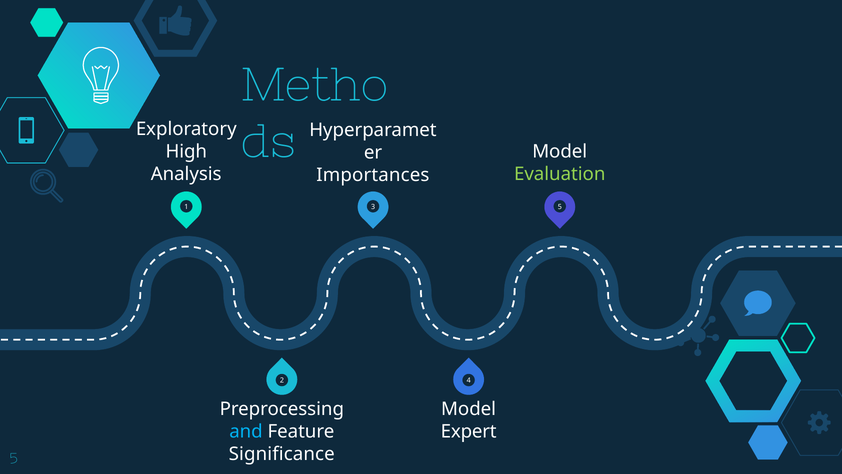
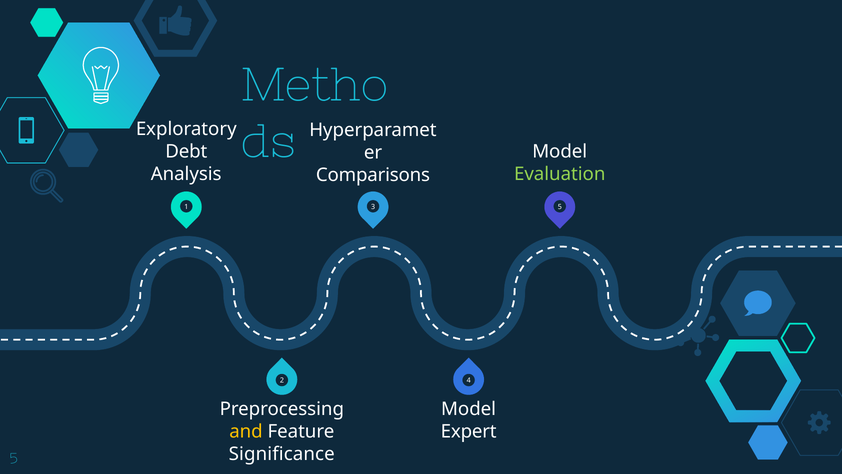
High: High -> Debt (186, 151)
Importances: Importances -> Comparisons (373, 175)
and colour: light blue -> yellow (246, 431)
